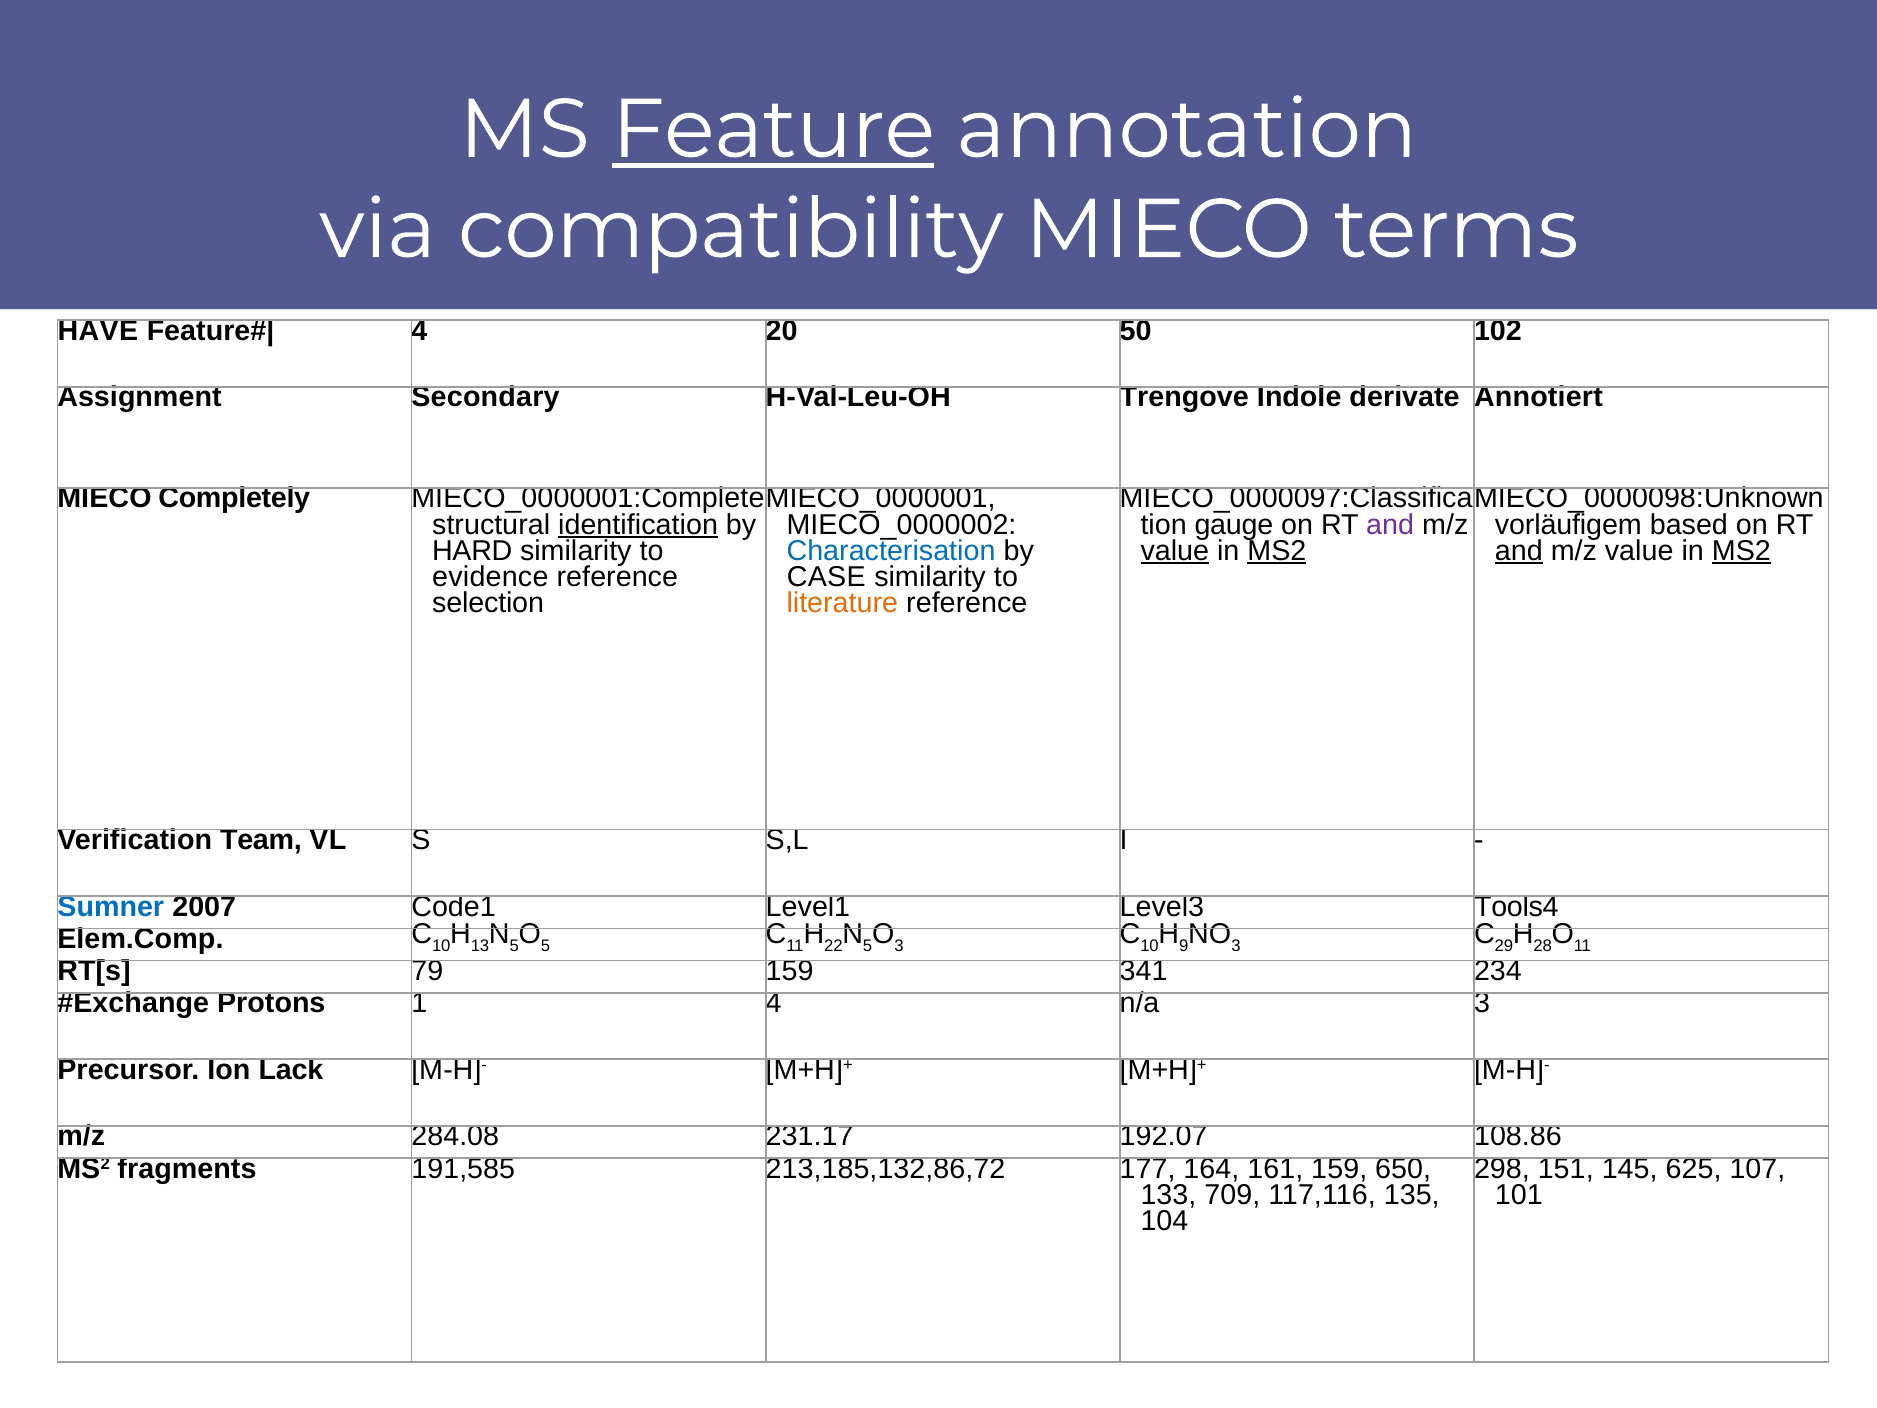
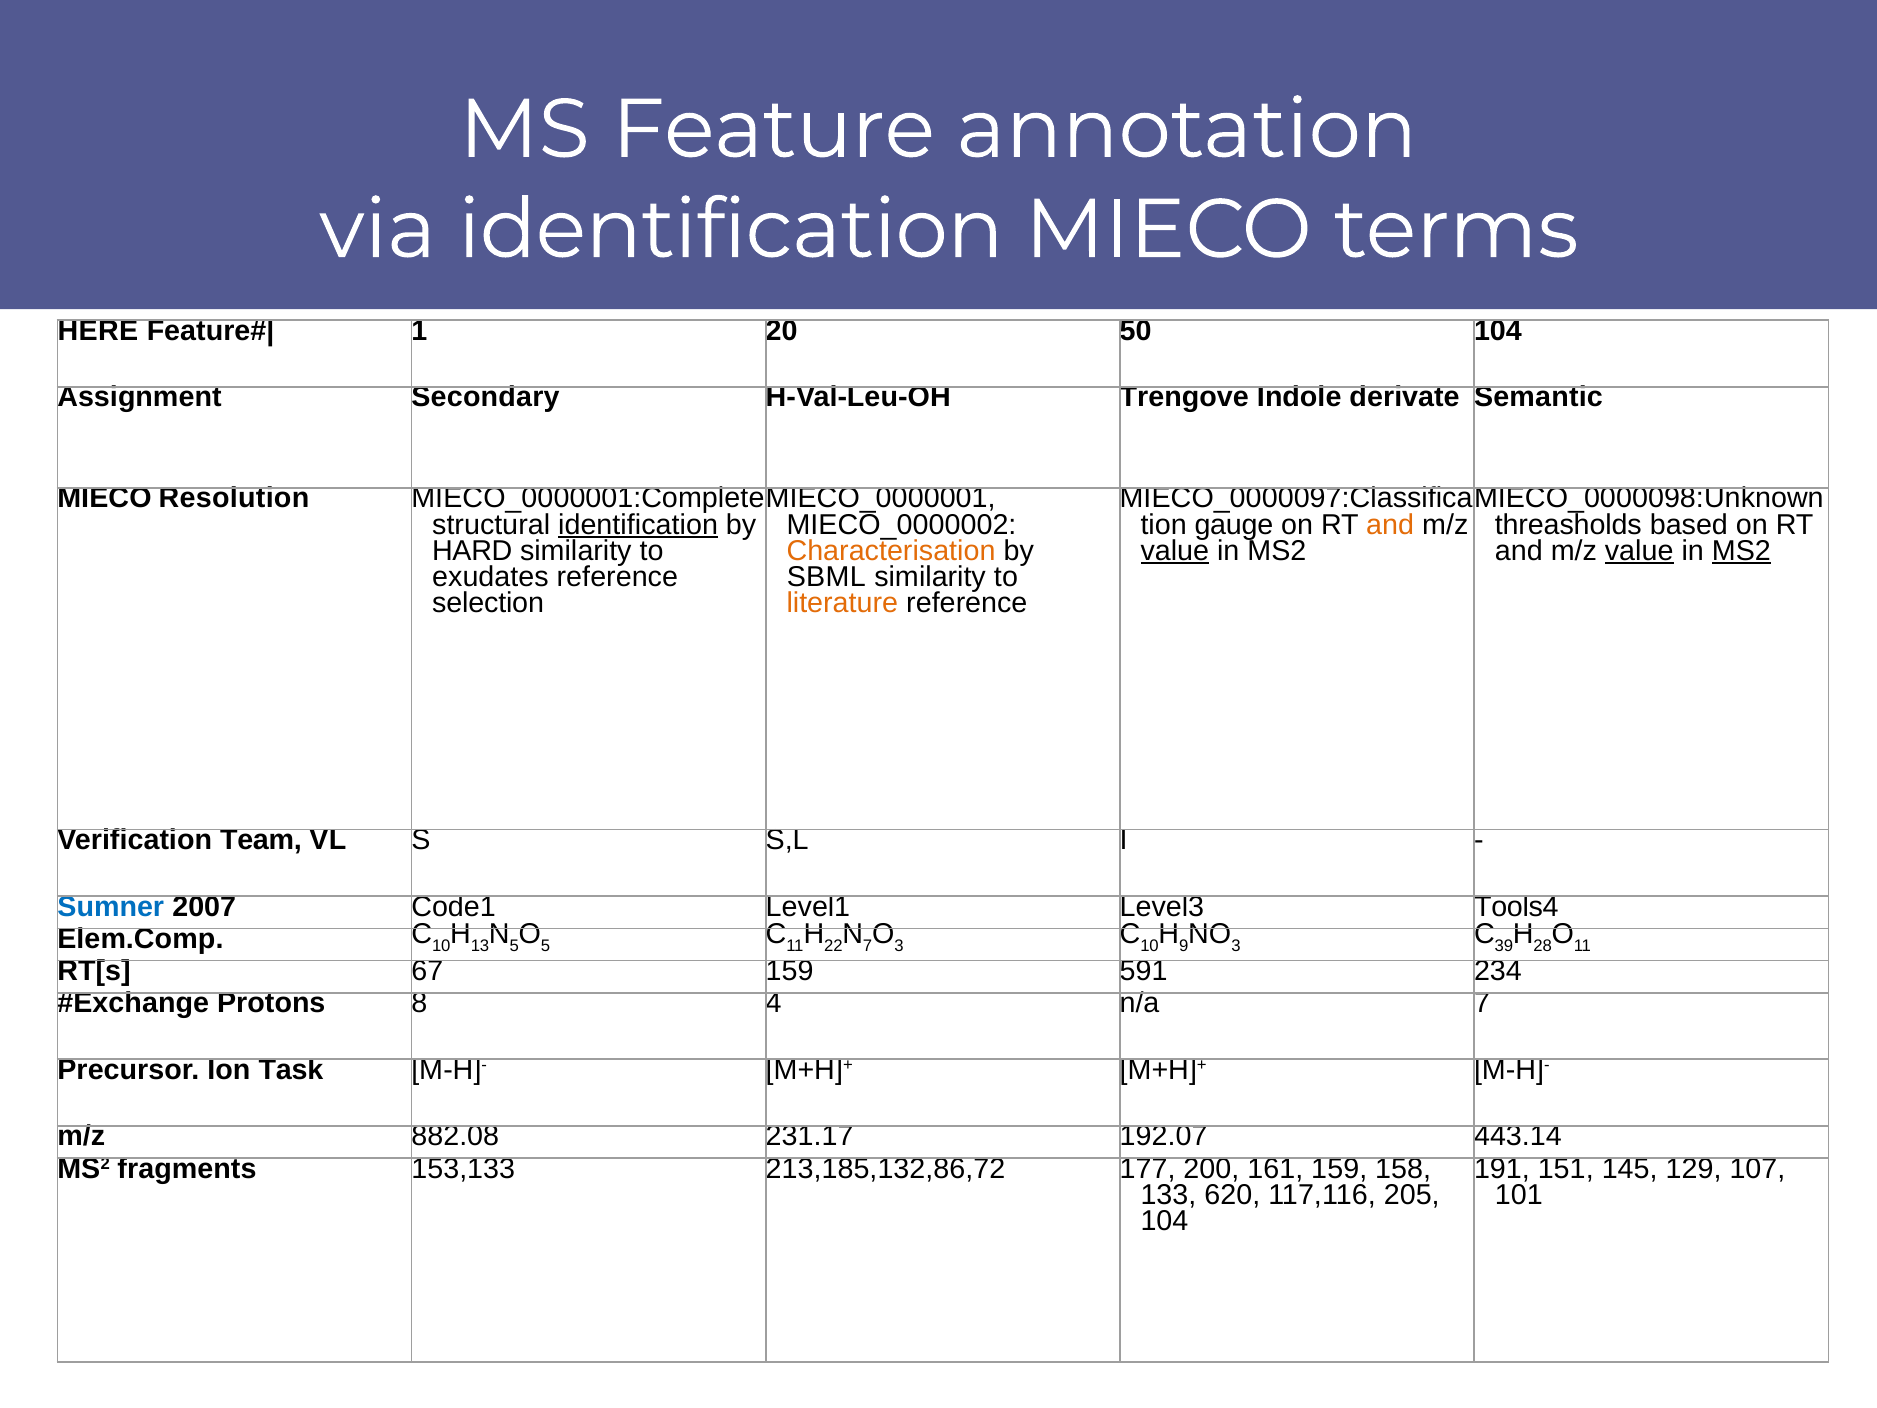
Feature underline: present -> none (773, 129)
via compatibility: compatibility -> identification (731, 230)
HAVE: HAVE -> HERE (98, 331)
4: 4 -> 1 (419, 331)
50 102: 102 -> 104 (1498, 331)
Annotiert: Annotiert -> Semantic (1538, 397)
Completely: Completely -> Resolution (234, 498)
and colour: purple -> orange (1390, 524)
vorläufigem: vorläufigem -> threasholds (1568, 524)
Characterisation colour: blue -> orange (891, 551)
MS2 underline: present -> none (1277, 551)
and underline: present -> none (1519, 551)
value underline: none -> present (1639, 551)
evidence: evidence -> exudates (490, 577)
CASE: CASE -> SBML (826, 577)
5: 5 -> 7 (868, 945)
29: 29 -> 39 (1504, 945)
79: 79 -> 67 (427, 971)
341: 341 -> 591 (1144, 971)
1: 1 -> 8 (419, 1003)
n/a 3: 3 -> 7 (1482, 1003)
Lack: Lack -> Task (291, 1070)
284.08: 284.08 -> 882.08 (455, 1136)
108.86: 108.86 -> 443.14 (1518, 1136)
191,585: 191,585 -> 153,133 (463, 1168)
164: 164 -> 200 (1211, 1168)
650: 650 -> 158 (1403, 1168)
298: 298 -> 191 (1502, 1168)
625: 625 -> 129 (1693, 1168)
709: 709 -> 620 (1232, 1195)
135: 135 -> 205 (1412, 1195)
